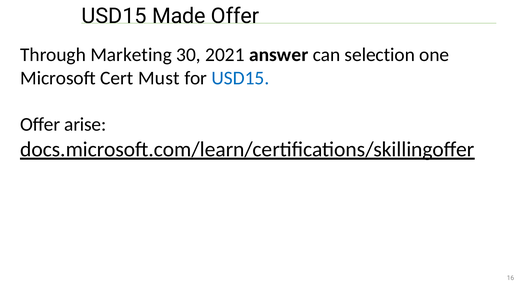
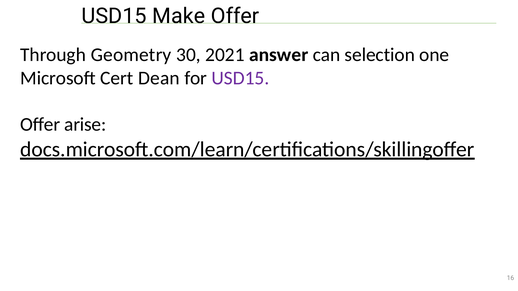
Made: Made -> Make (179, 16)
Marketing: Marketing -> Geometry (131, 55)
Must: Must -> Dean (159, 78)
USD15 colour: blue -> purple (240, 78)
